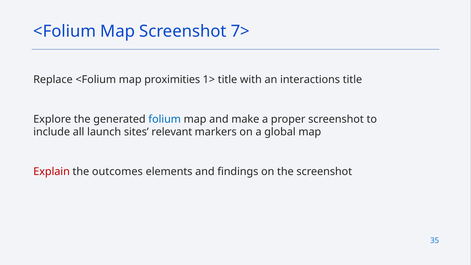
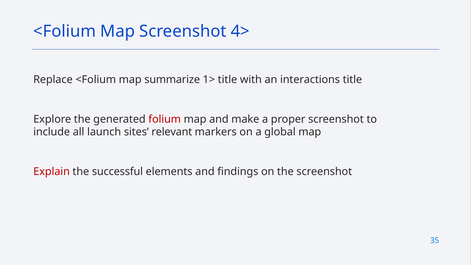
7>: 7> -> 4> (240, 31)
proximities: proximities -> summarize (172, 80)
folium colour: blue -> red (165, 119)
outcomes: outcomes -> successful (117, 172)
